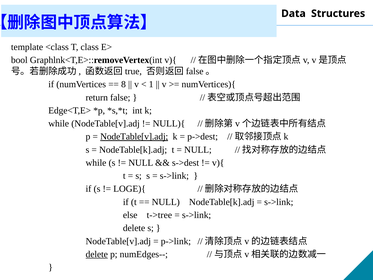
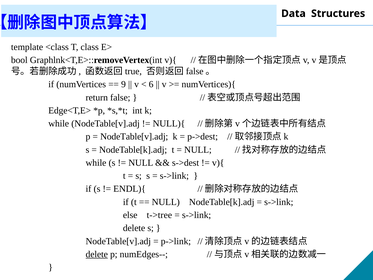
8: 8 -> 9 (124, 84)
1: 1 -> 6 (151, 84)
NodeTable[v].adj underline: present -> none (134, 137)
LOGE){: LOGE){ -> ENDL){ (130, 189)
